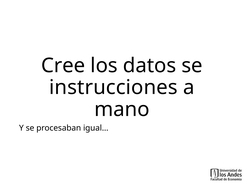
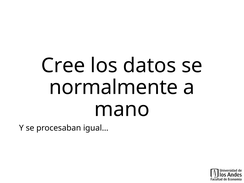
instrucciones: instrucciones -> normalmente (114, 87)
